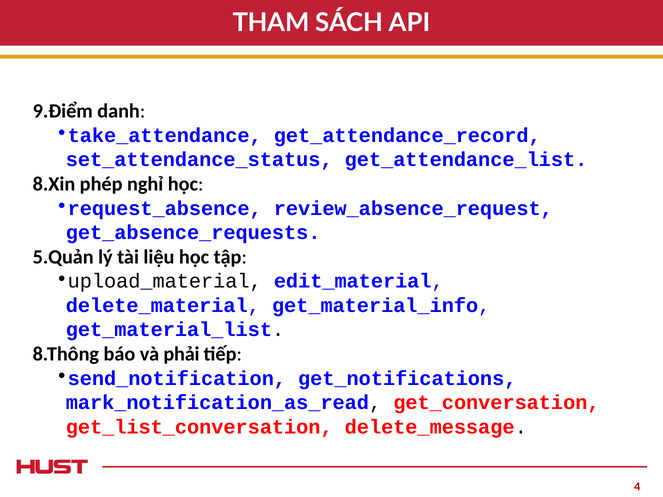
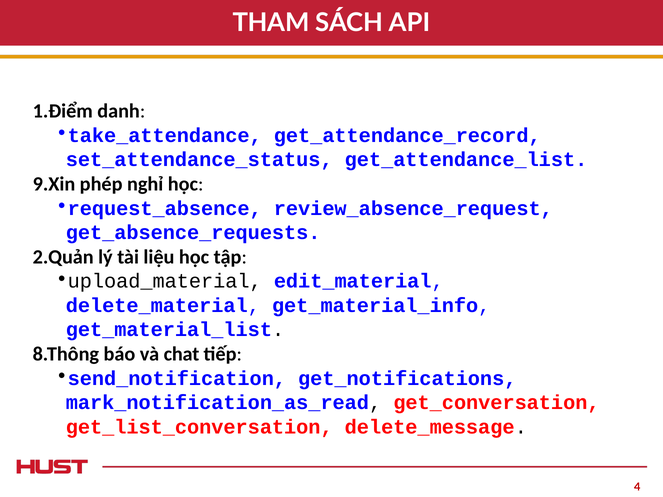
9.Điểm: 9.Điểm -> 1.Điểm (63, 111)
8.Xin: 8.Xin -> 9.Xin (54, 184)
5.Quản: 5.Quản -> 2.Quản (63, 257)
phải: phải -> chat (181, 354)
